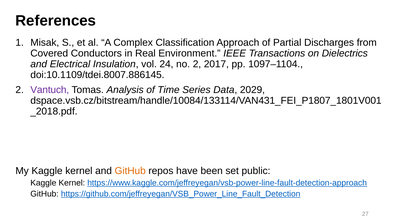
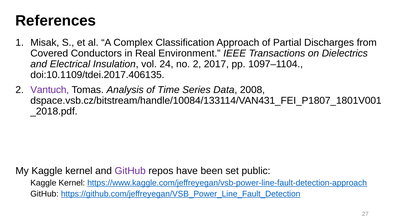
doi:10.1109/tdei.8007.886145: doi:10.1109/tdei.8007.886145 -> doi:10.1109/tdei.2017.406135 (97, 75)
2029: 2029 -> 2008 (252, 90)
GitHub colour: orange -> purple (130, 171)
